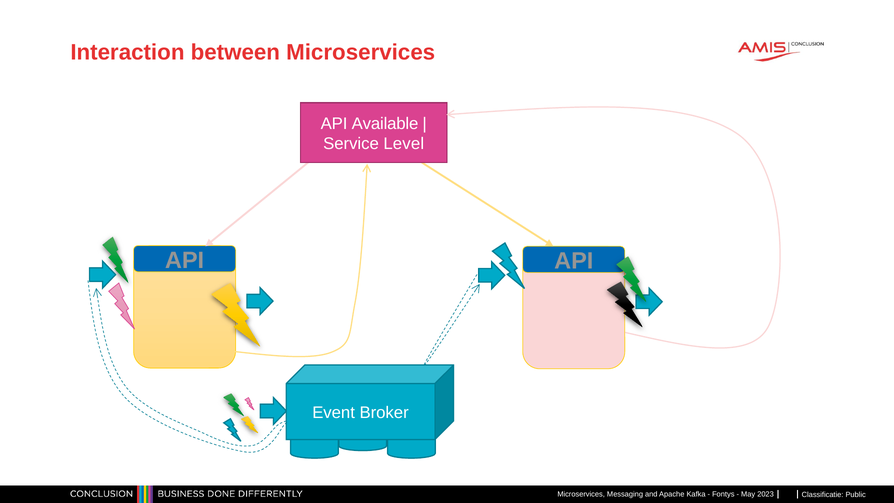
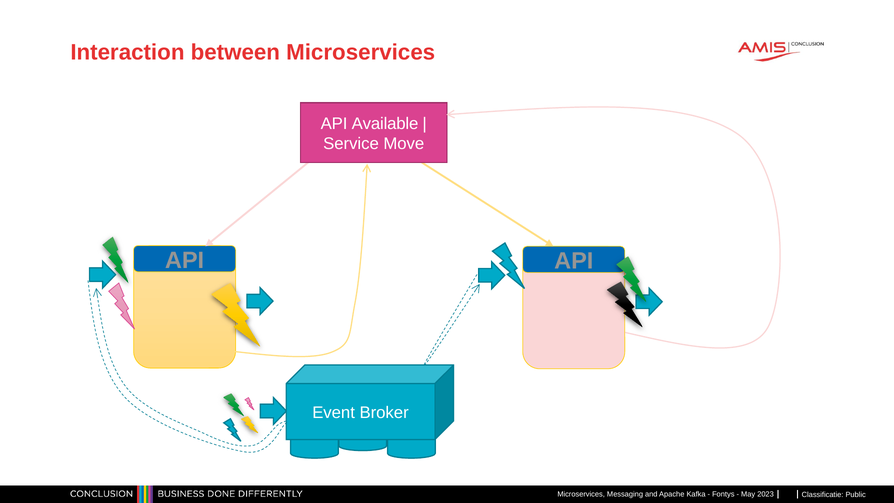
Level: Level -> Move (404, 144)
